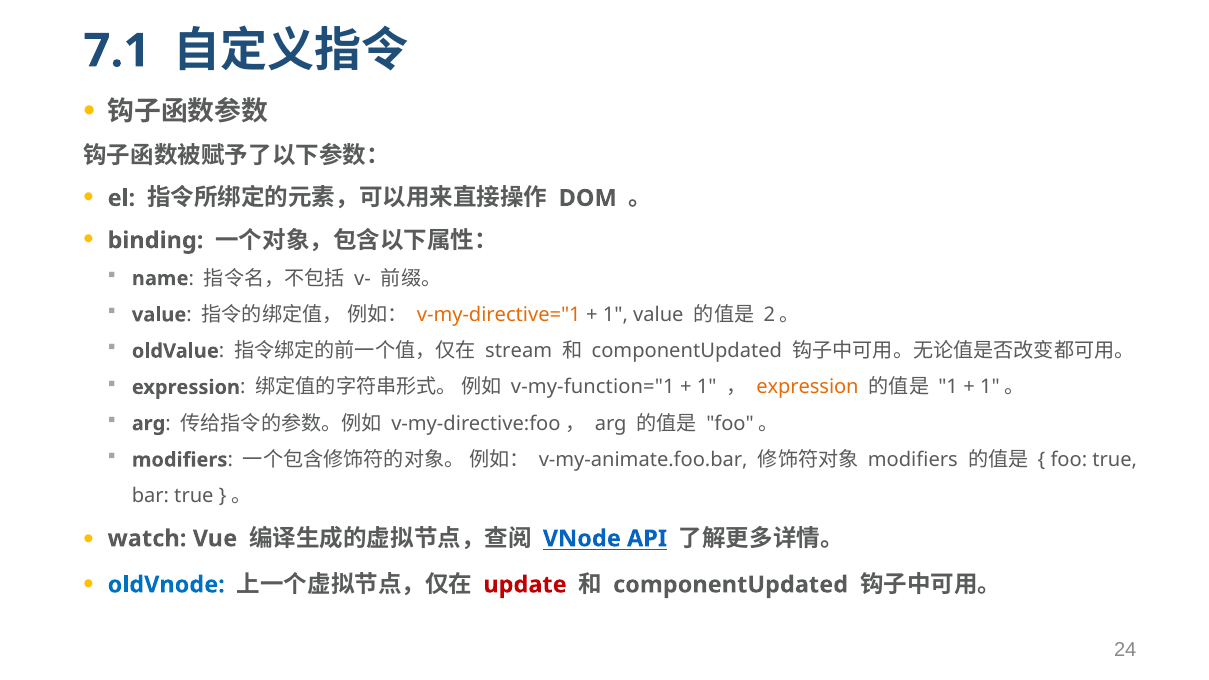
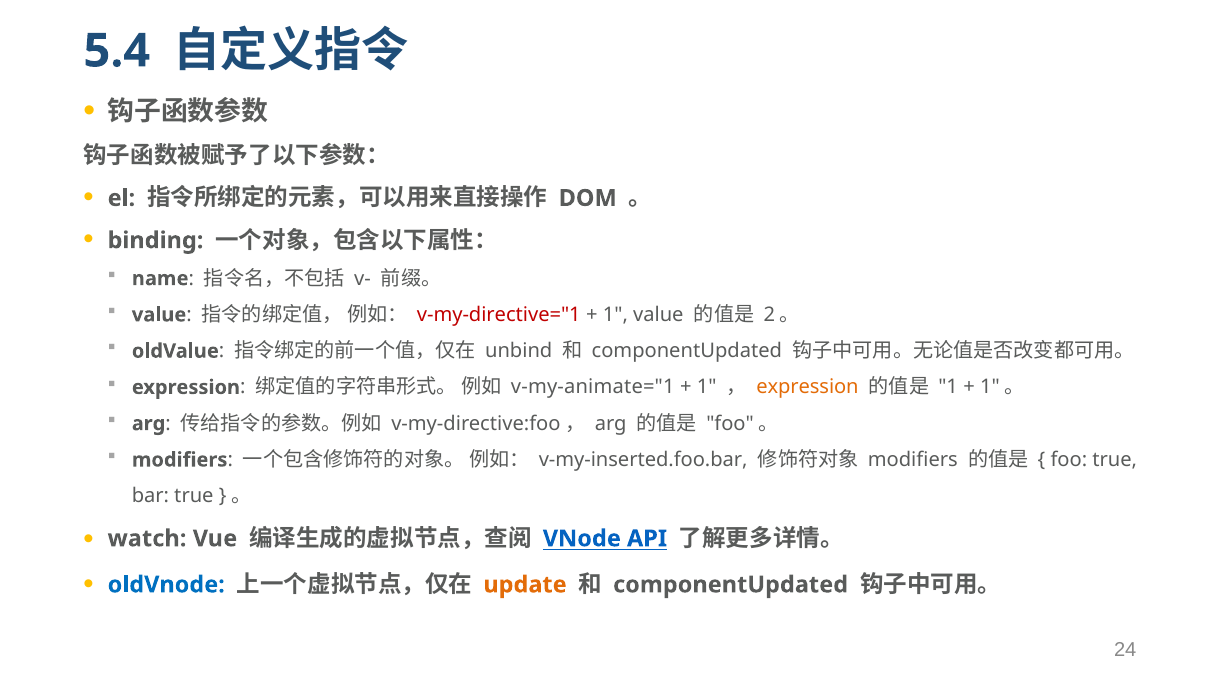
7.1: 7.1 -> 5.4 (117, 51)
v-my-directive="1 colour: orange -> red (499, 315)
stream: stream -> unbind (519, 351)
v-my-function="1: v-my-function="1 -> v-my-animate="1 (593, 387)
v-my-animate.foo.bar: v-my-animate.foo.bar -> v-my-inserted.foo.bar (643, 460)
update colour: red -> orange (525, 585)
